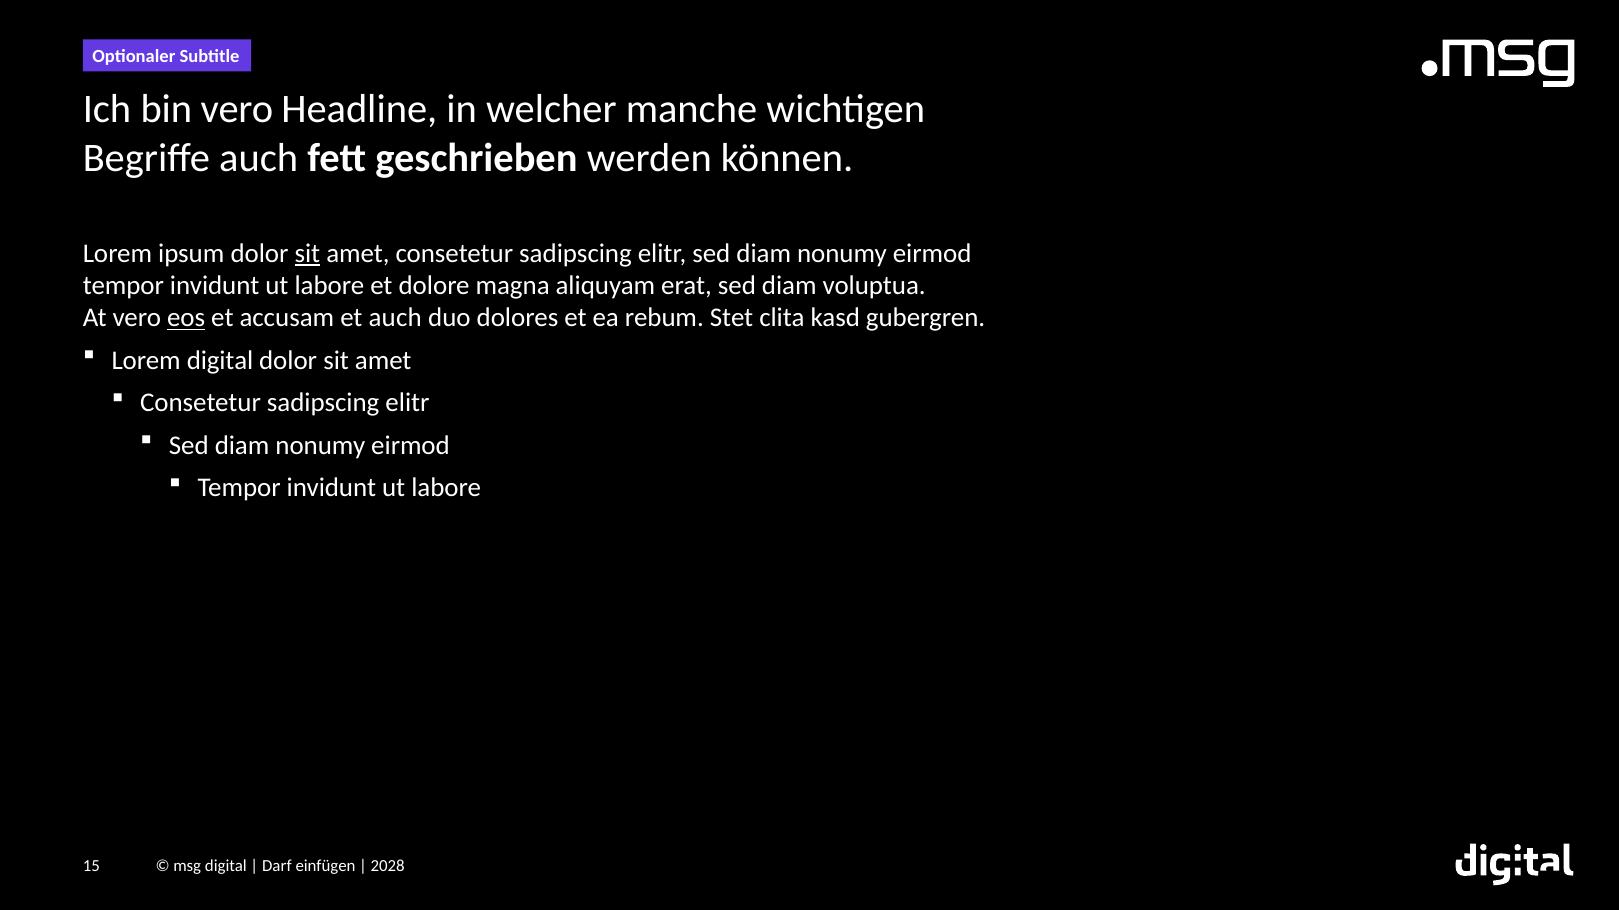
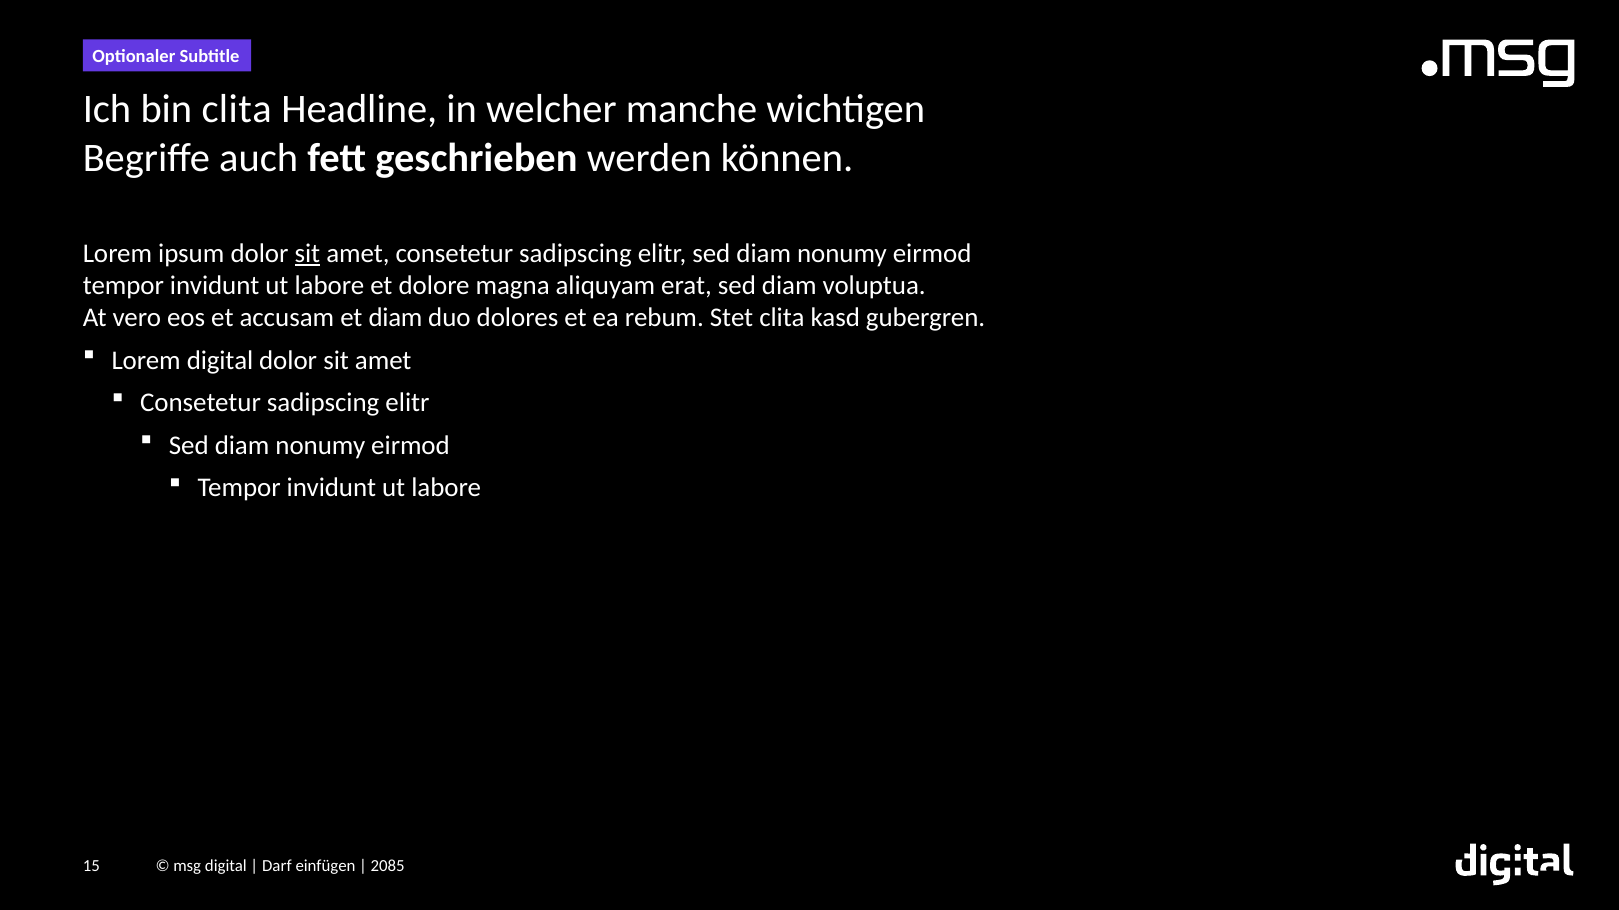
bin vero: vero -> clita (237, 110)
eos underline: present -> none (186, 318)
et auch: auch -> diam (395, 318)
2028: 2028 -> 2085 (388, 867)
